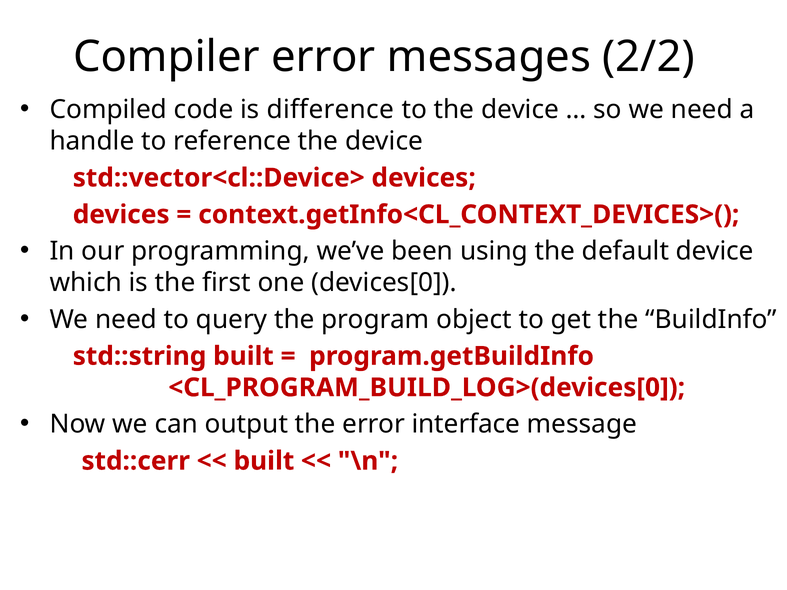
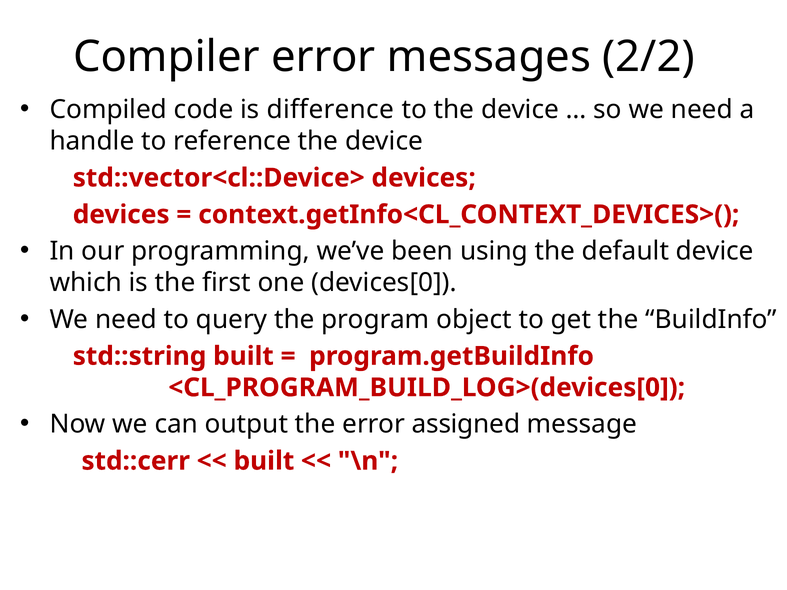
interface: interface -> assigned (466, 424)
